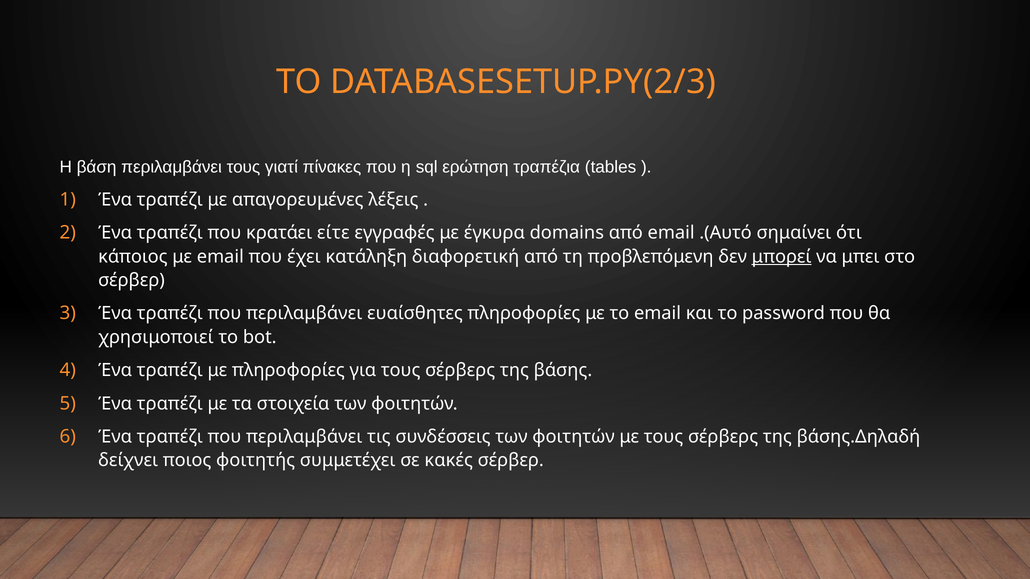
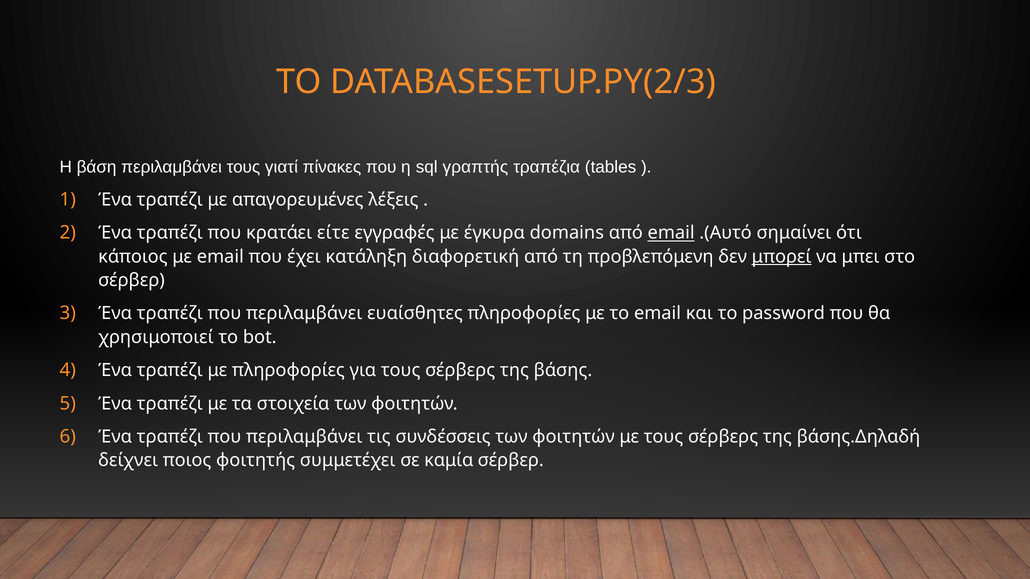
ερώτηση: ερώτηση -> γραπτής (475, 167)
email underline: none -> present (671, 233)
κακές: κακές -> καμία (449, 461)
